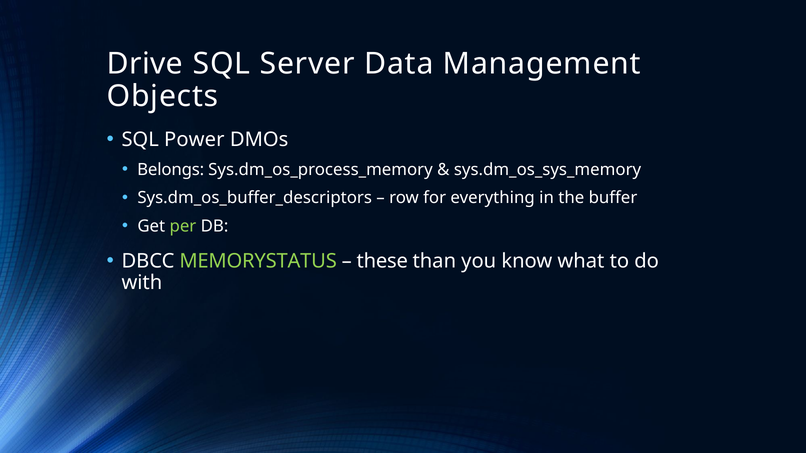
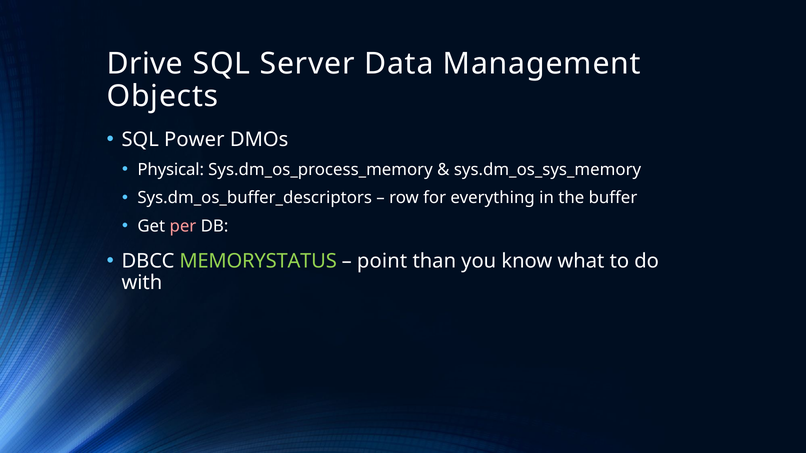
Belongs: Belongs -> Physical (171, 170)
per colour: light green -> pink (183, 226)
these: these -> point (382, 261)
